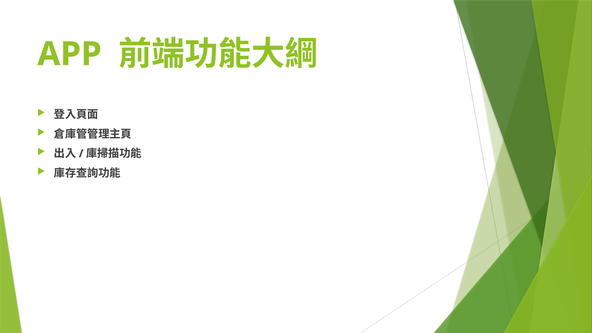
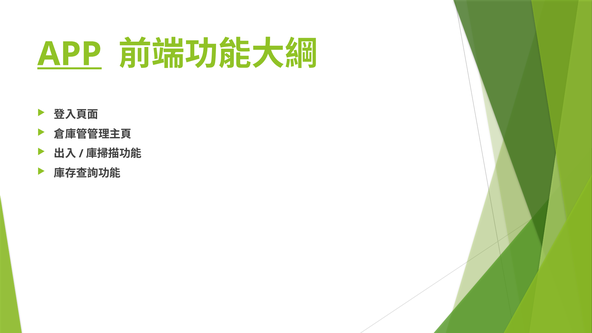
APP underline: none -> present (69, 54)
